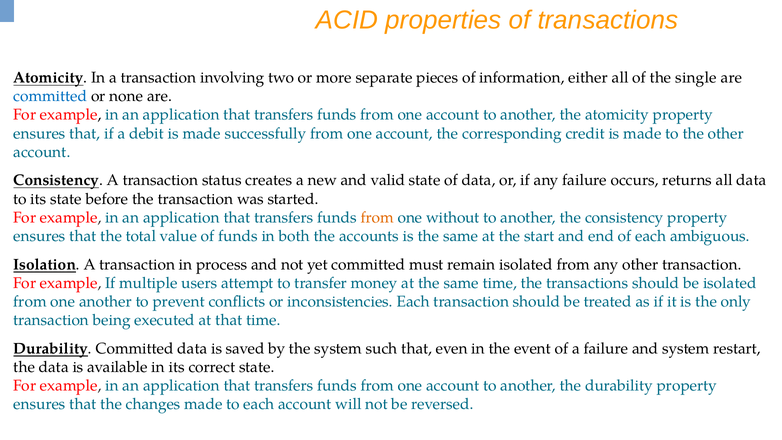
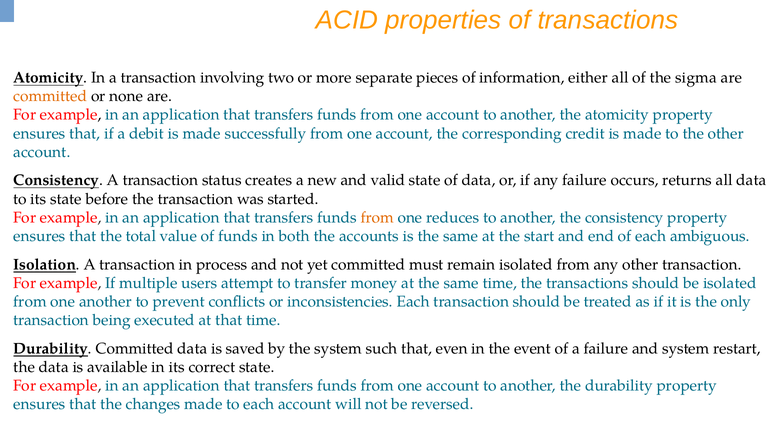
single: single -> sigma (696, 78)
committed colour: blue -> orange (50, 96)
without: without -> reduces (453, 217)
